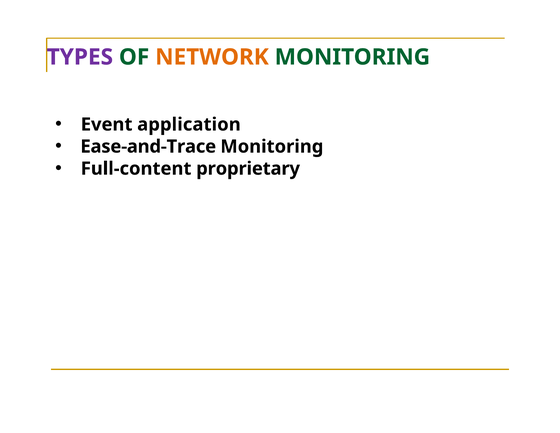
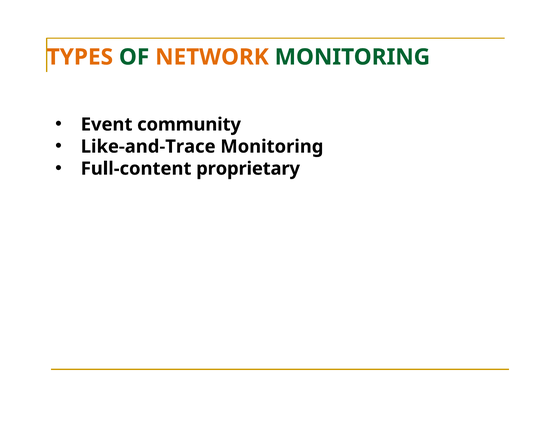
TYPES colour: purple -> orange (80, 57)
application: application -> community (189, 124)
Ease-and-Trace: Ease-and-Trace -> Like-and-Trace (148, 146)
